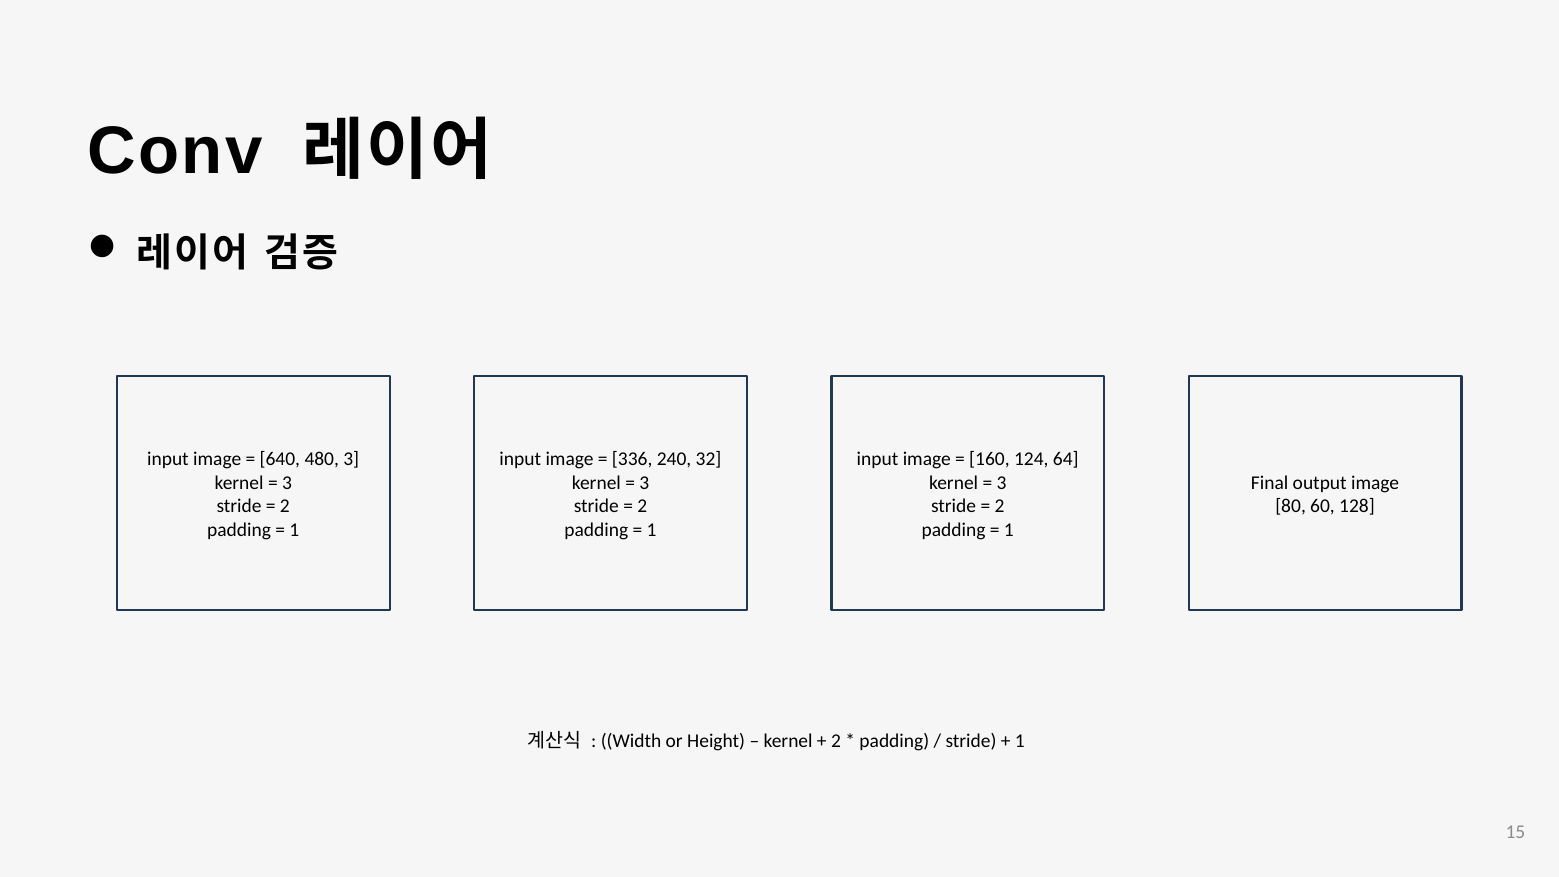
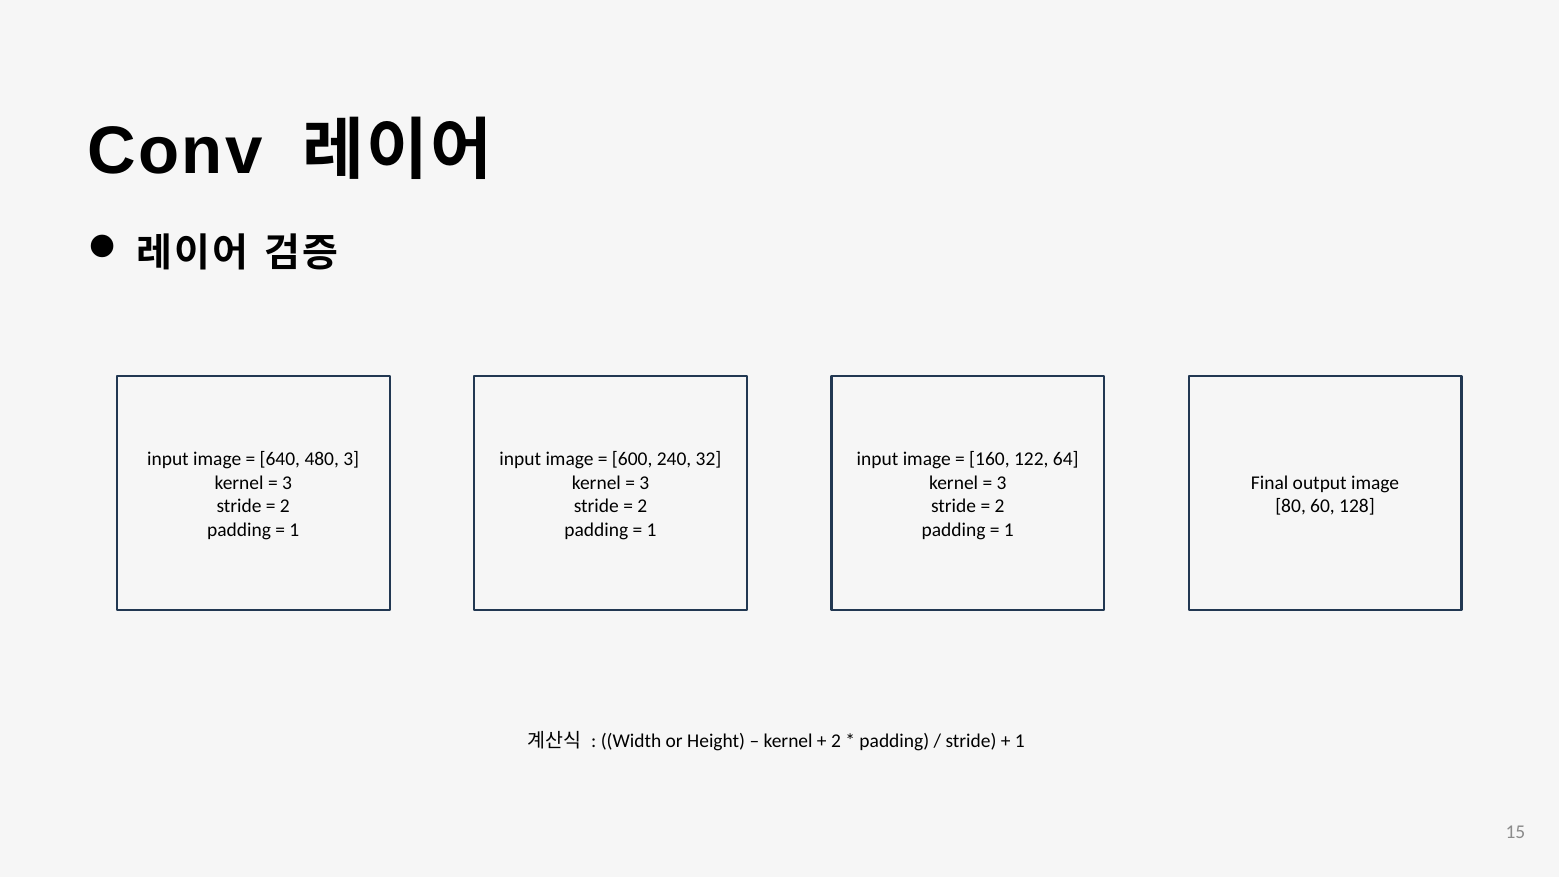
336: 336 -> 600 (632, 459)
124: 124 -> 122 (1031, 459)
